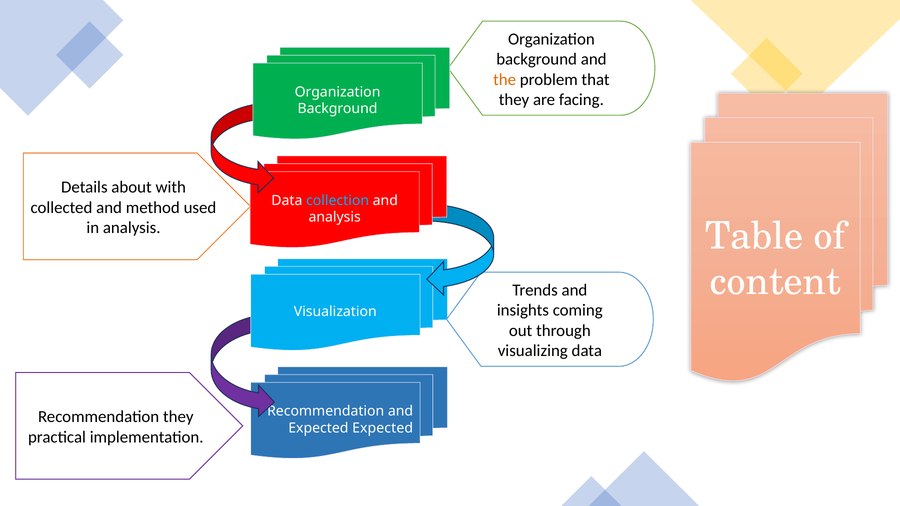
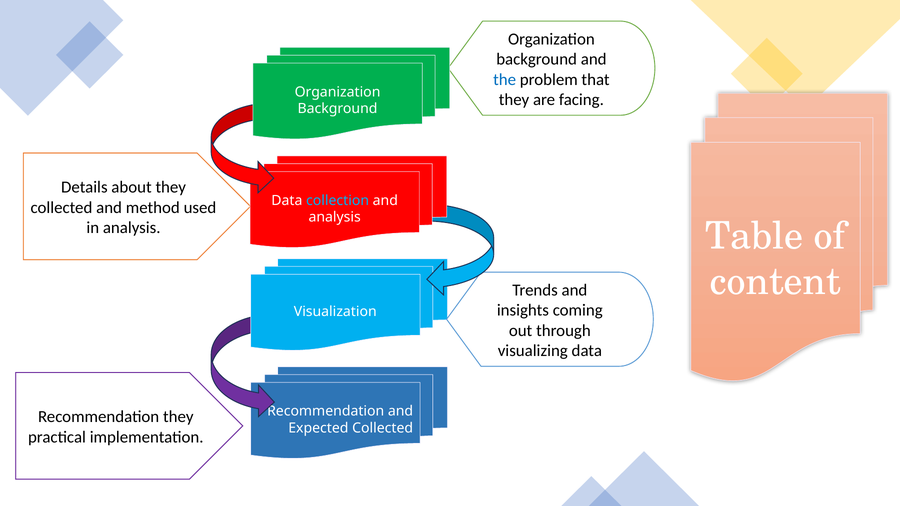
the colour: orange -> blue (505, 80)
about with: with -> they (171, 187)
Expected Expected: Expected -> Collected (383, 428)
